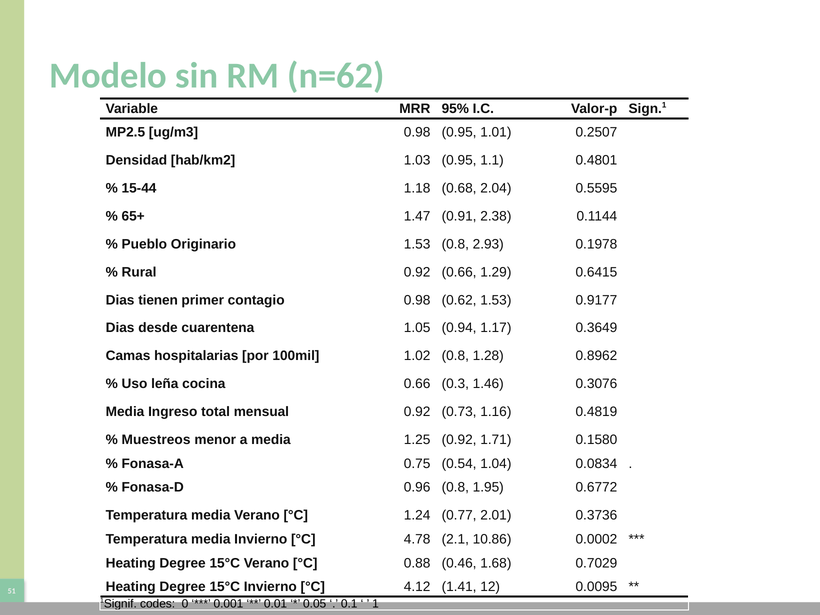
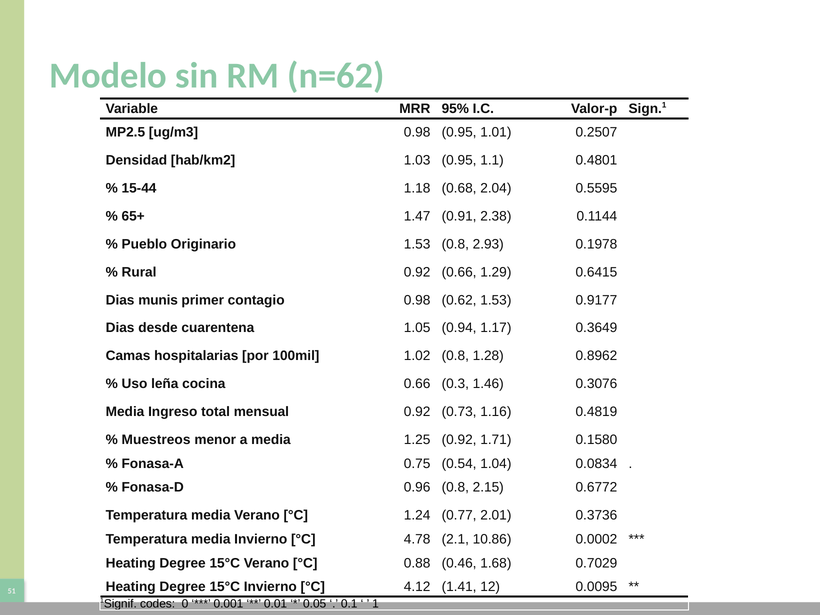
tienen: tienen -> munis (158, 300)
1.95: 1.95 -> 2.15 (488, 487)
